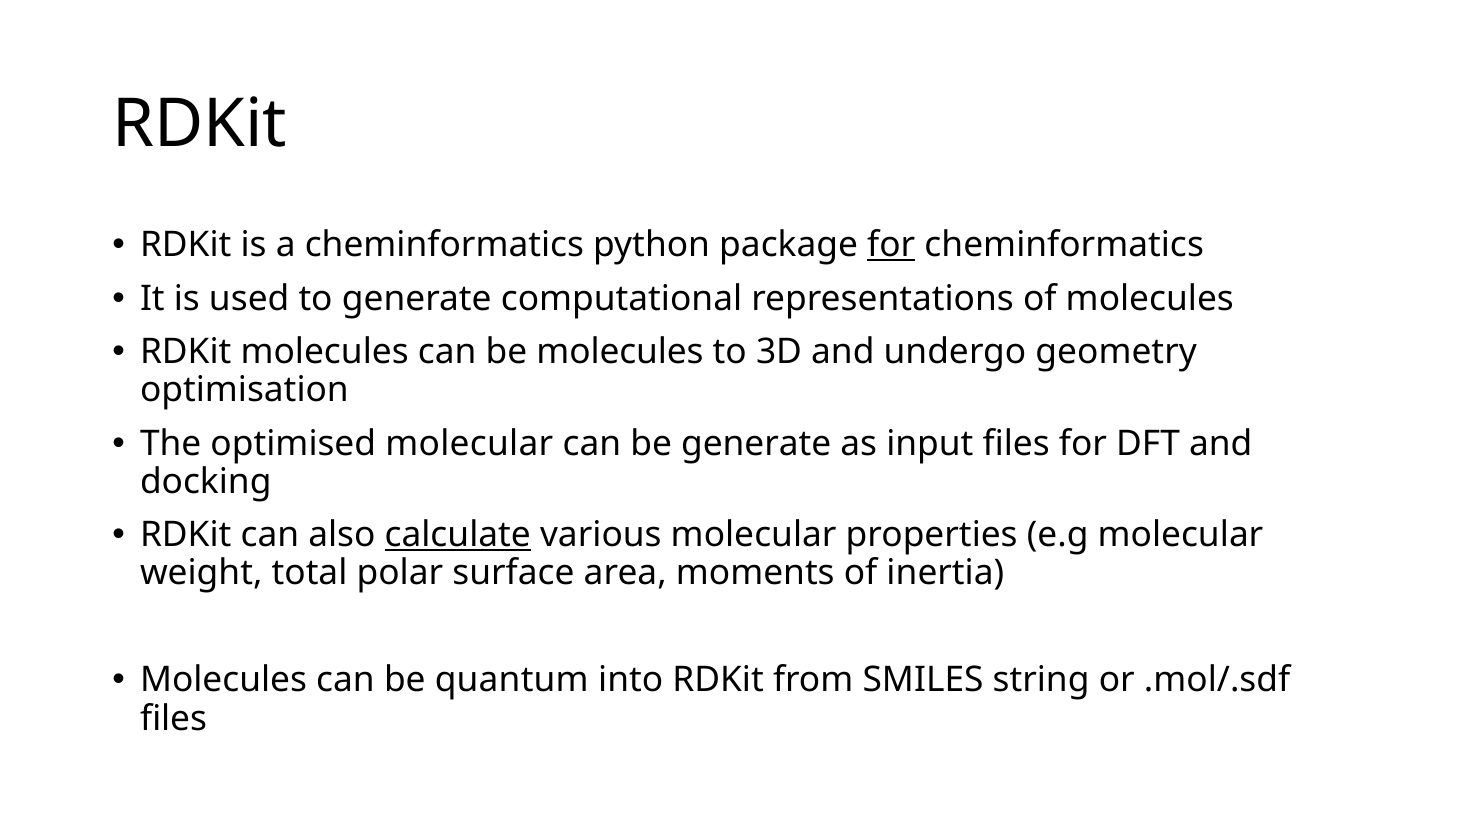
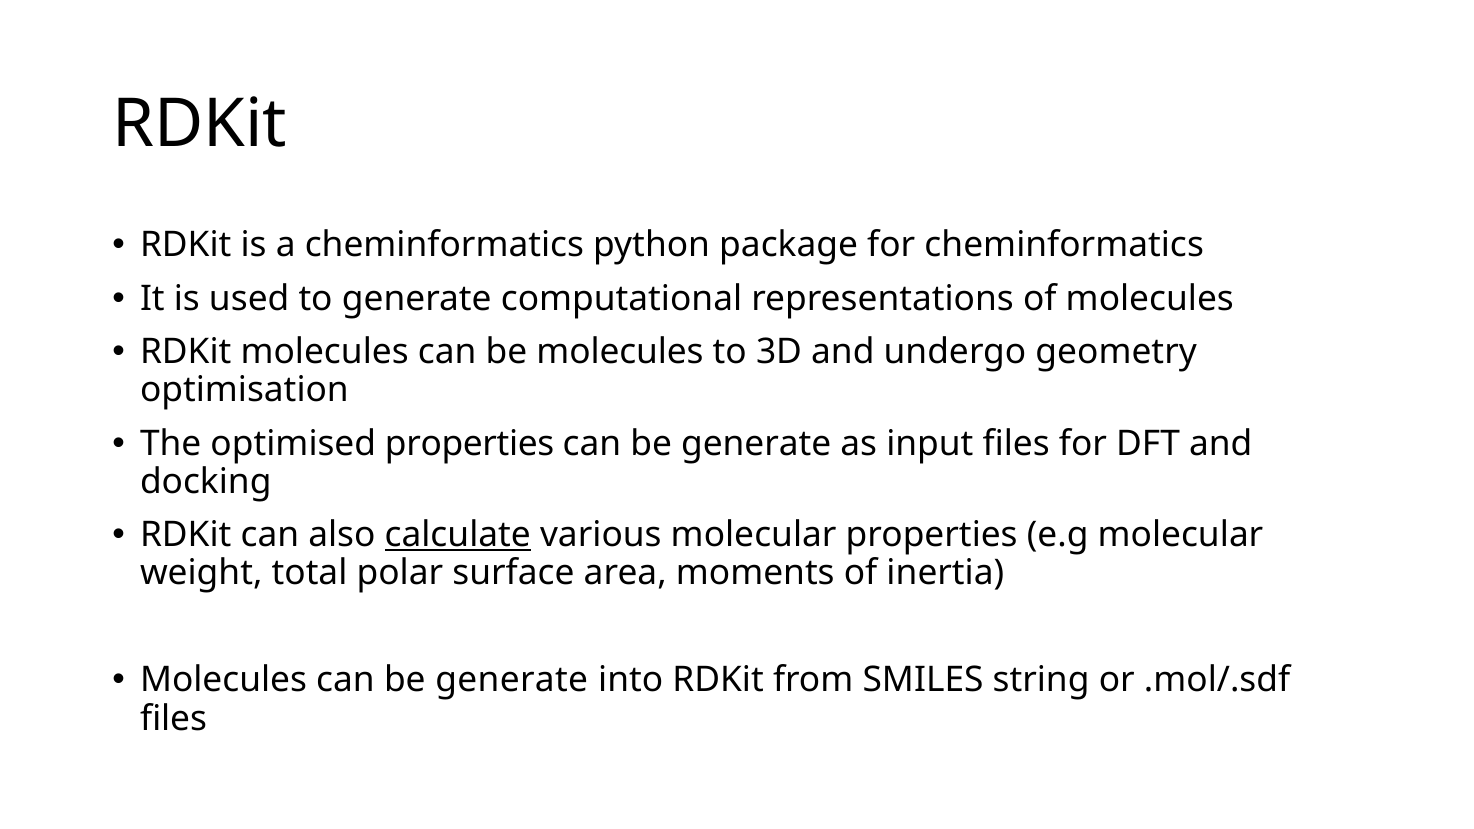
for underline: present -> none (891, 245)
optimised molecular: molecular -> properties (470, 444)
Molecules can be quantum: quantum -> generate (512, 680)
